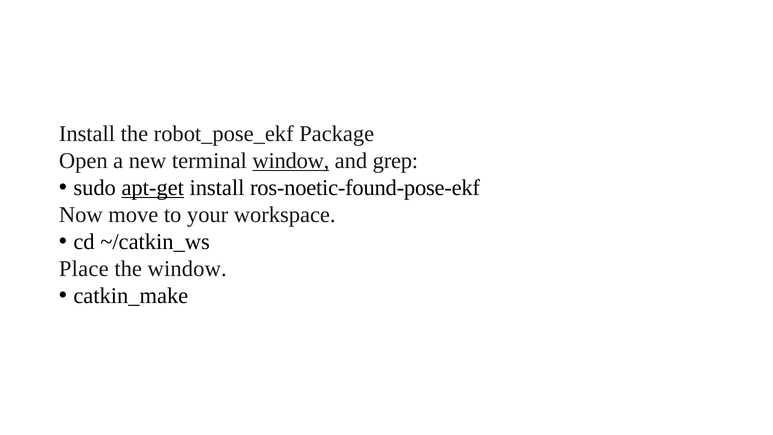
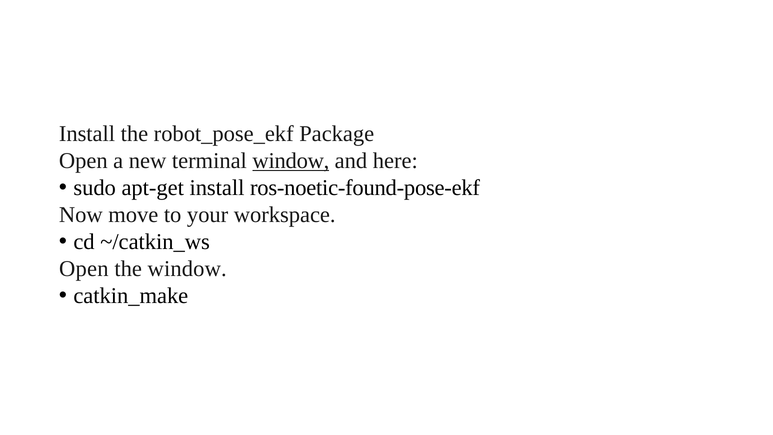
grep: grep -> here (395, 161)
apt-get underline: present -> none (153, 188)
Place: Place -> Open (84, 269)
